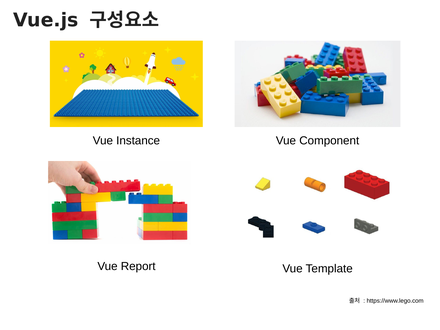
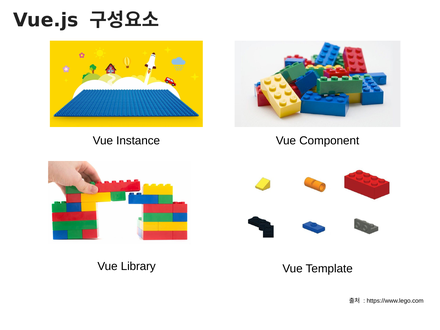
Report: Report -> Library (138, 266)
